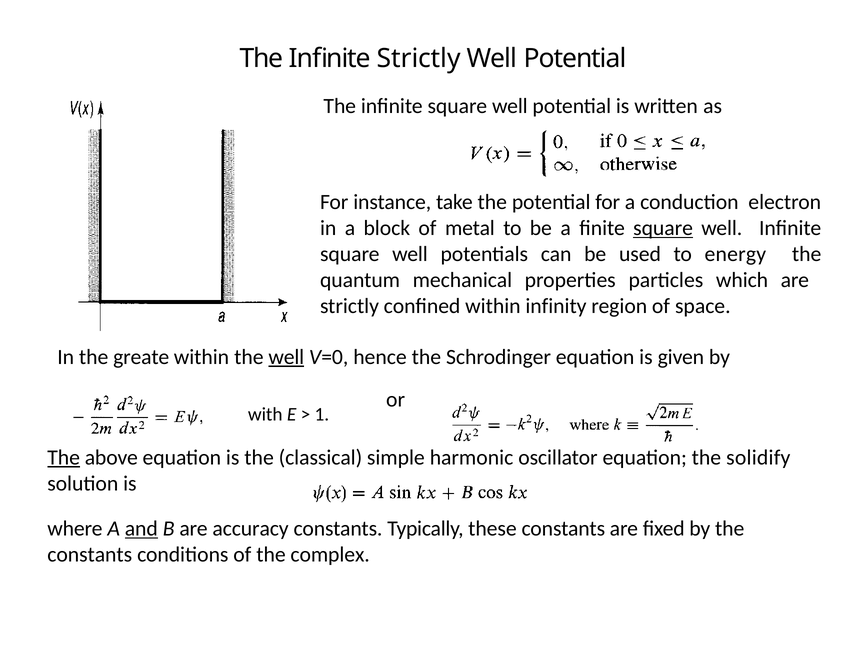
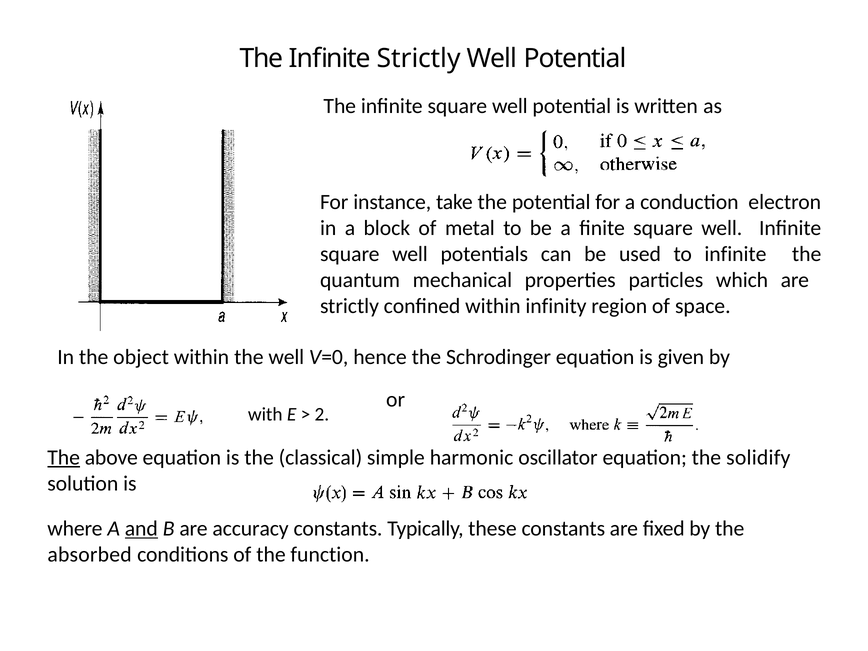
square underline: present -> none (663, 228)
to energy: energy -> infinite (735, 254)
greate: greate -> object (141, 357)
well underline: present -> none (286, 357)
1: 1 -> 2 (322, 415)
constants: constants -> absorbed (90, 555)
complex: complex -> function (330, 555)
